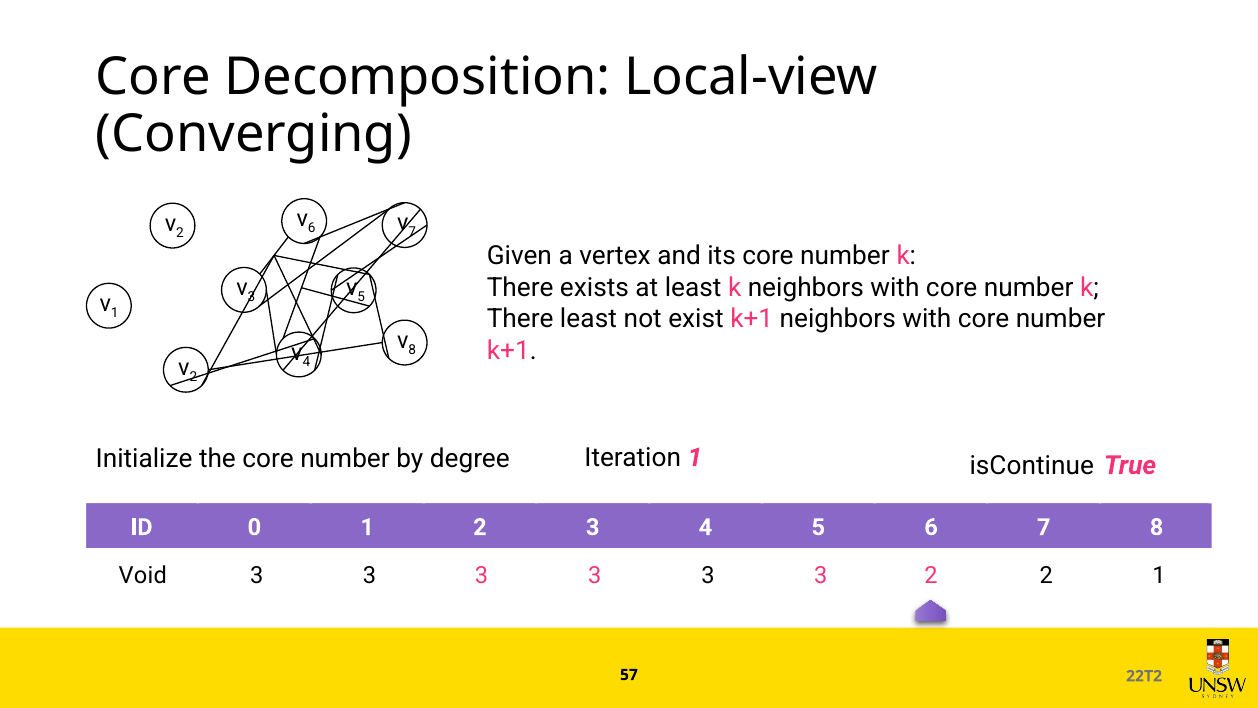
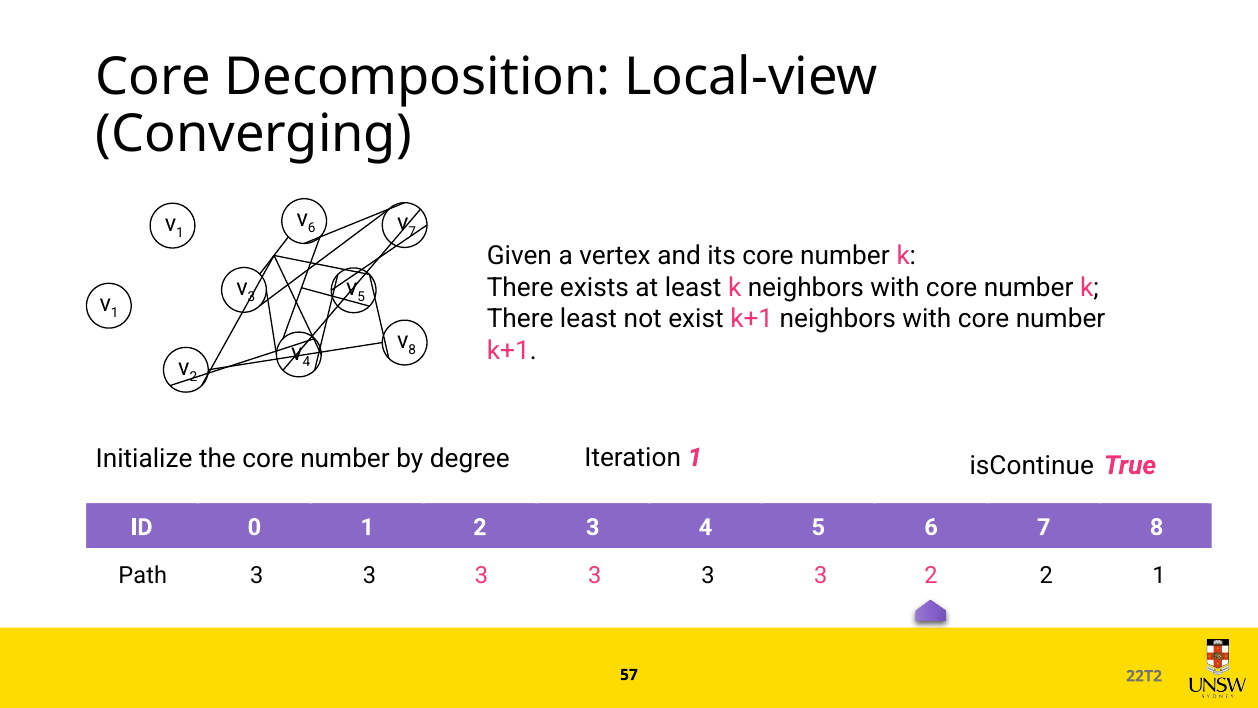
2: 2 -> 1 (180, 233)
Void: Void -> Path (143, 575)
